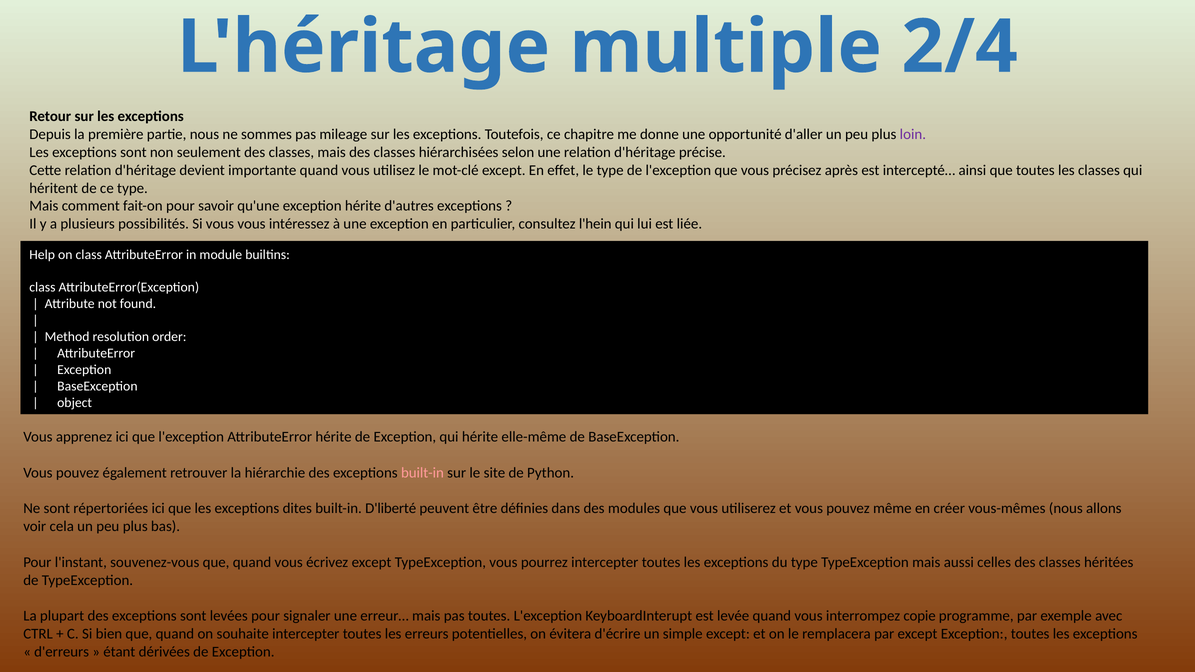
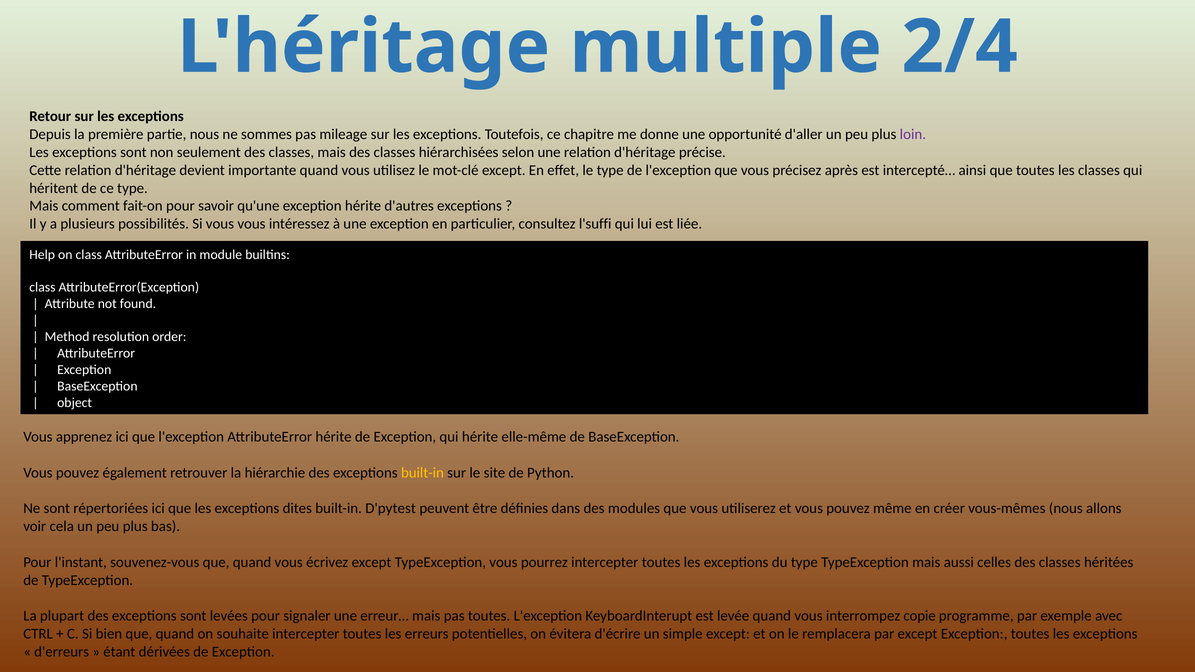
l'hein: l'hein -> l'suffi (595, 224)
built-in colour: pink -> yellow (422, 473)
D'liberté: D'liberté -> D'pytest (391, 509)
